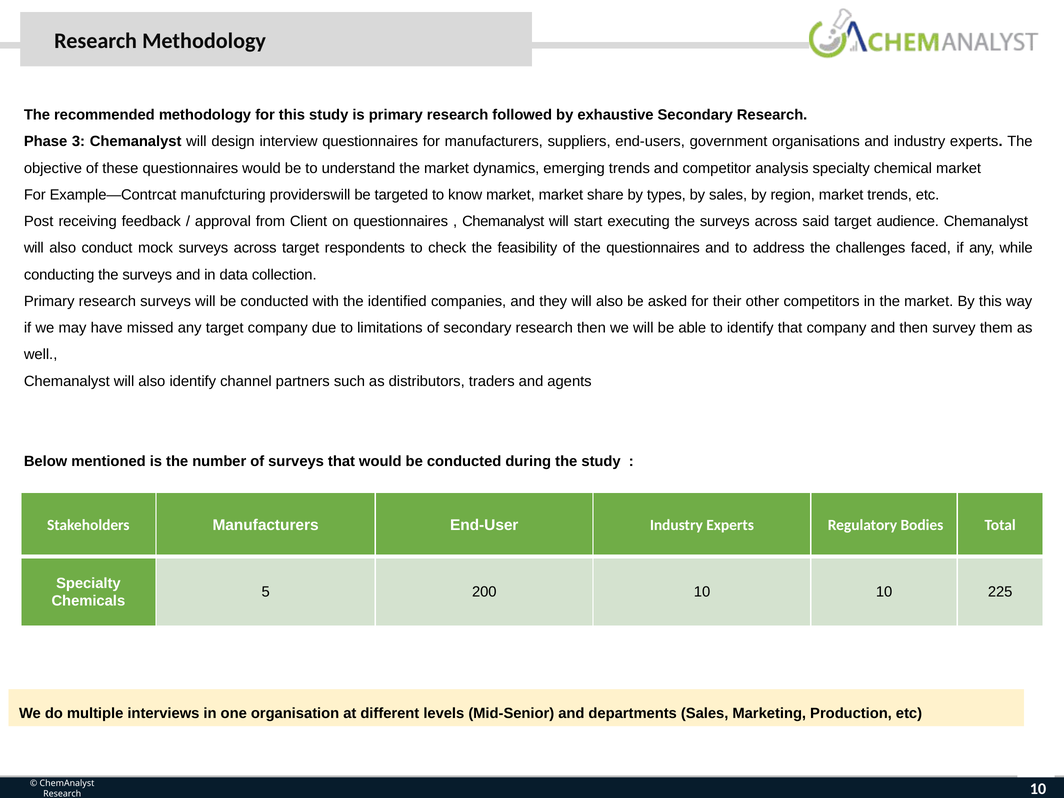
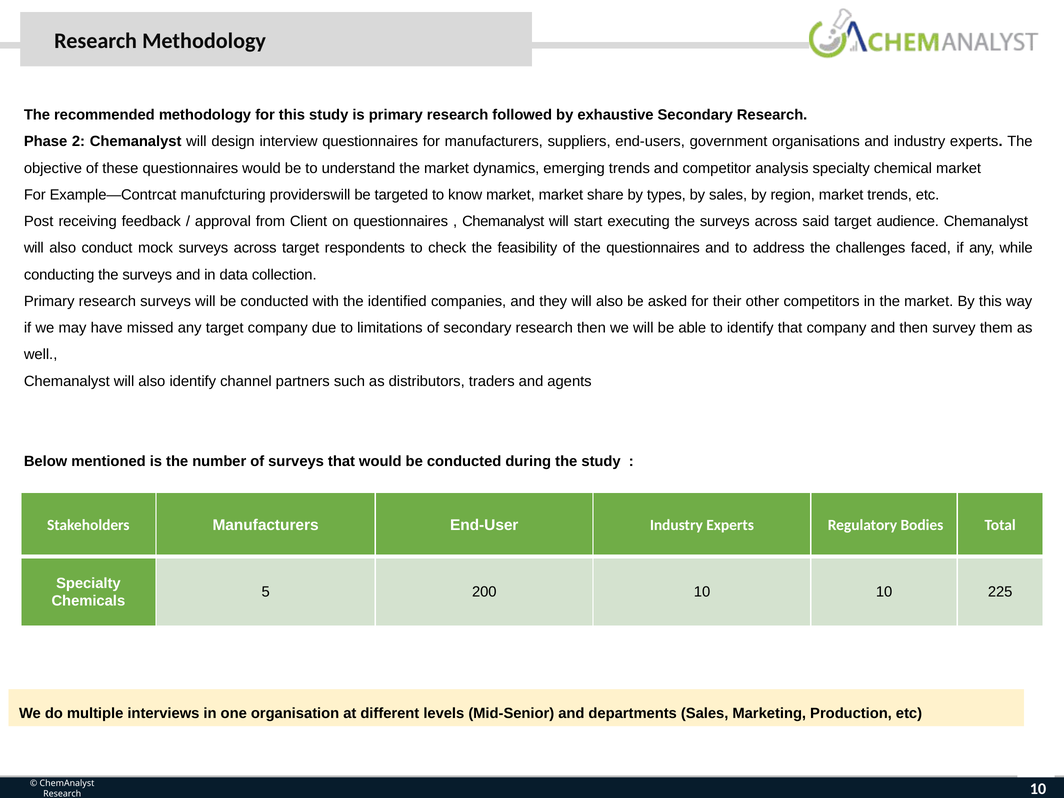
3: 3 -> 2 (78, 141)
